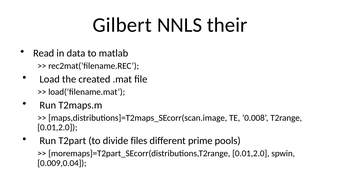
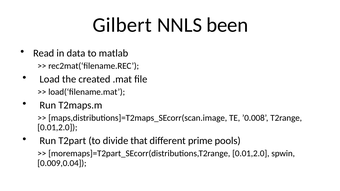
their: their -> been (227, 25)
files: files -> that (139, 141)
